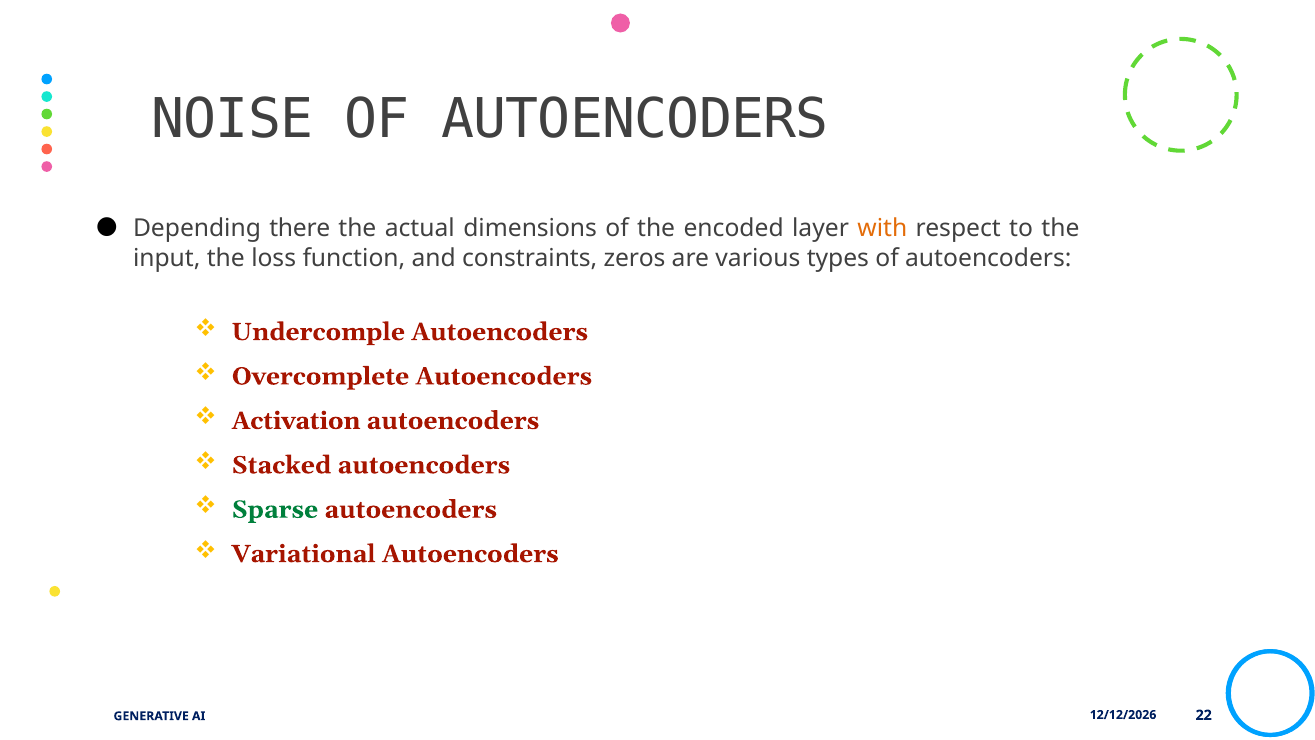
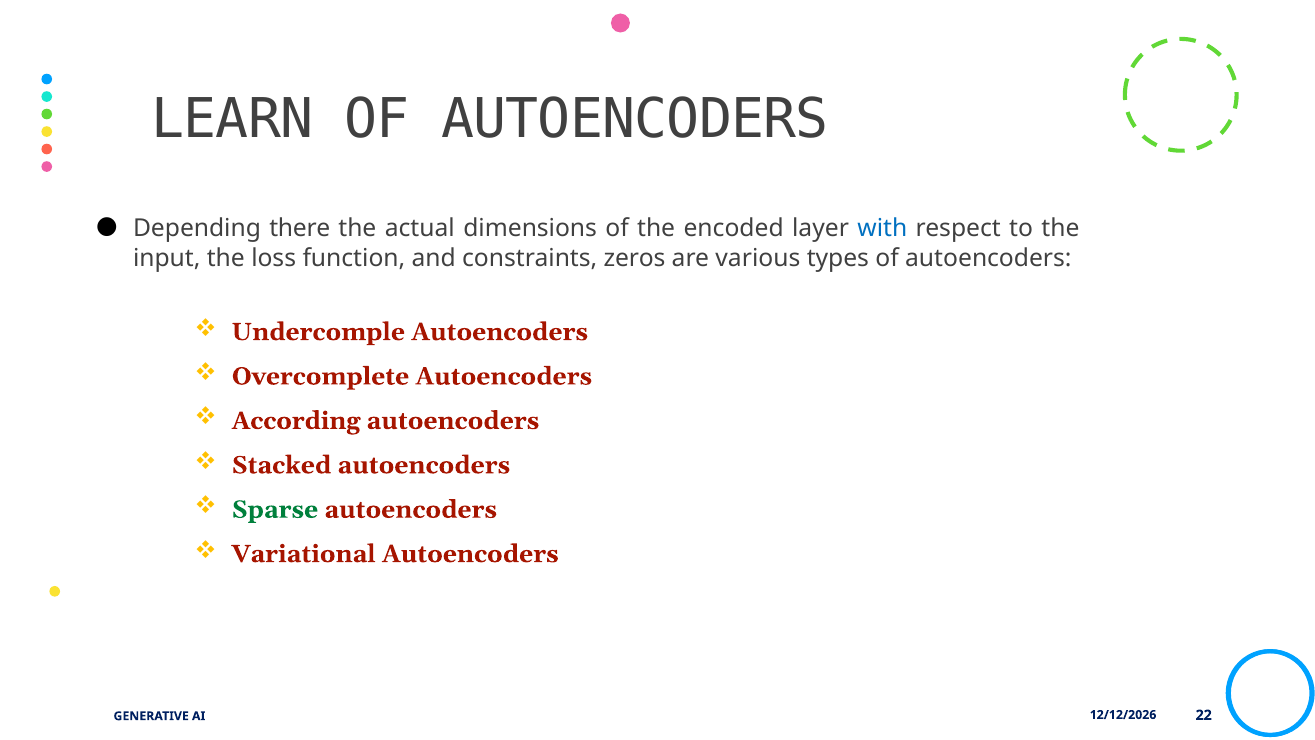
NOISE: NOISE -> LEARN (232, 119)
with colour: orange -> blue (882, 228)
Activation: Activation -> According (296, 421)
